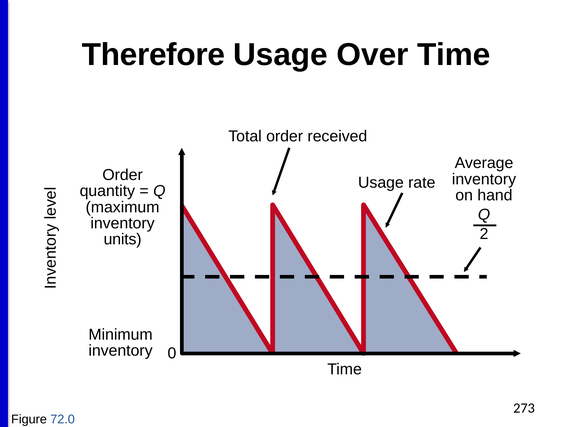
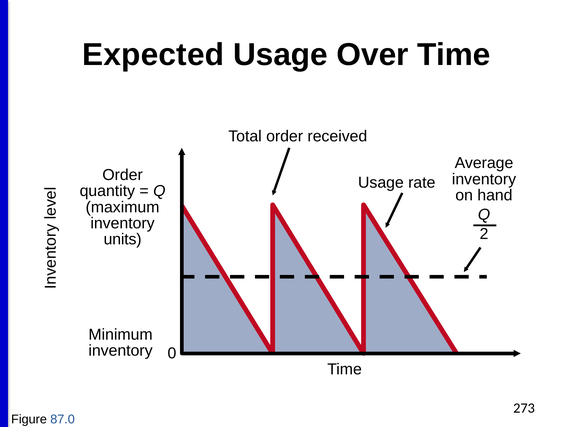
Therefore: Therefore -> Expected (153, 55)
72.0: 72.0 -> 87.0 (63, 419)
